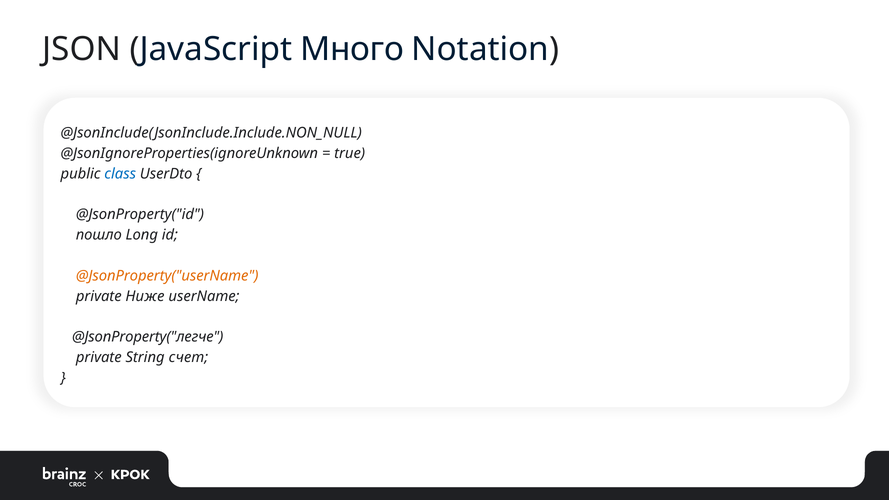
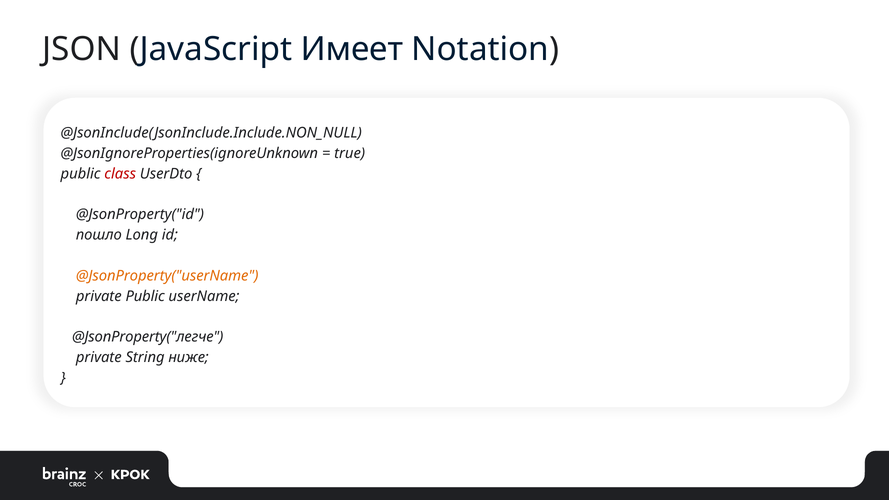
Много: Много -> Имеет (352, 49)
class colour: blue -> red (120, 174)
private Ниже: Ниже -> Public (145, 296)
счет: счет -> ниже (189, 357)
